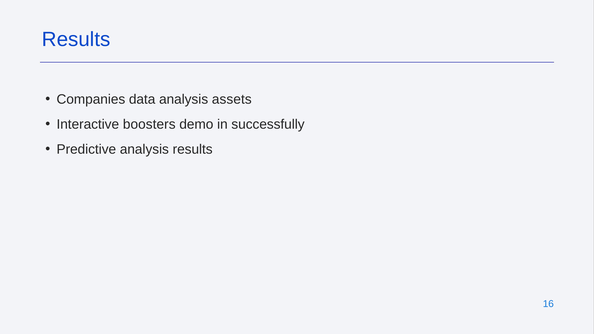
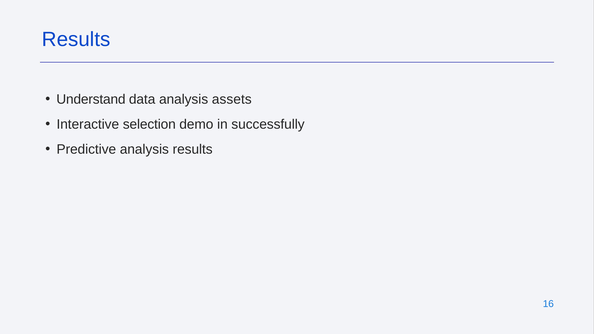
Companies: Companies -> Understand (91, 99)
boosters: boosters -> selection (149, 124)
